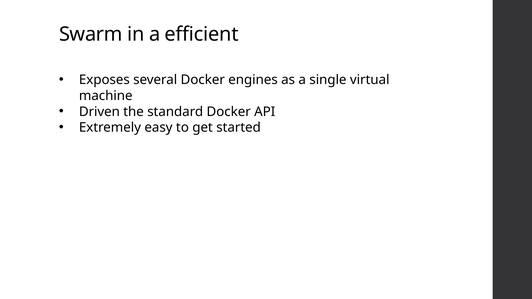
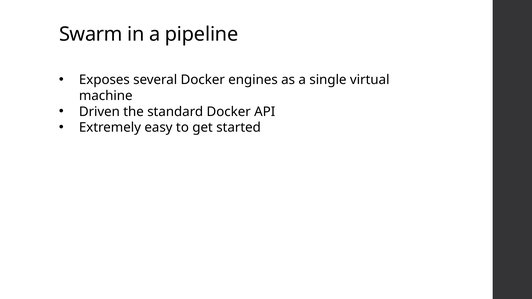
efficient: efficient -> pipeline (202, 34)
